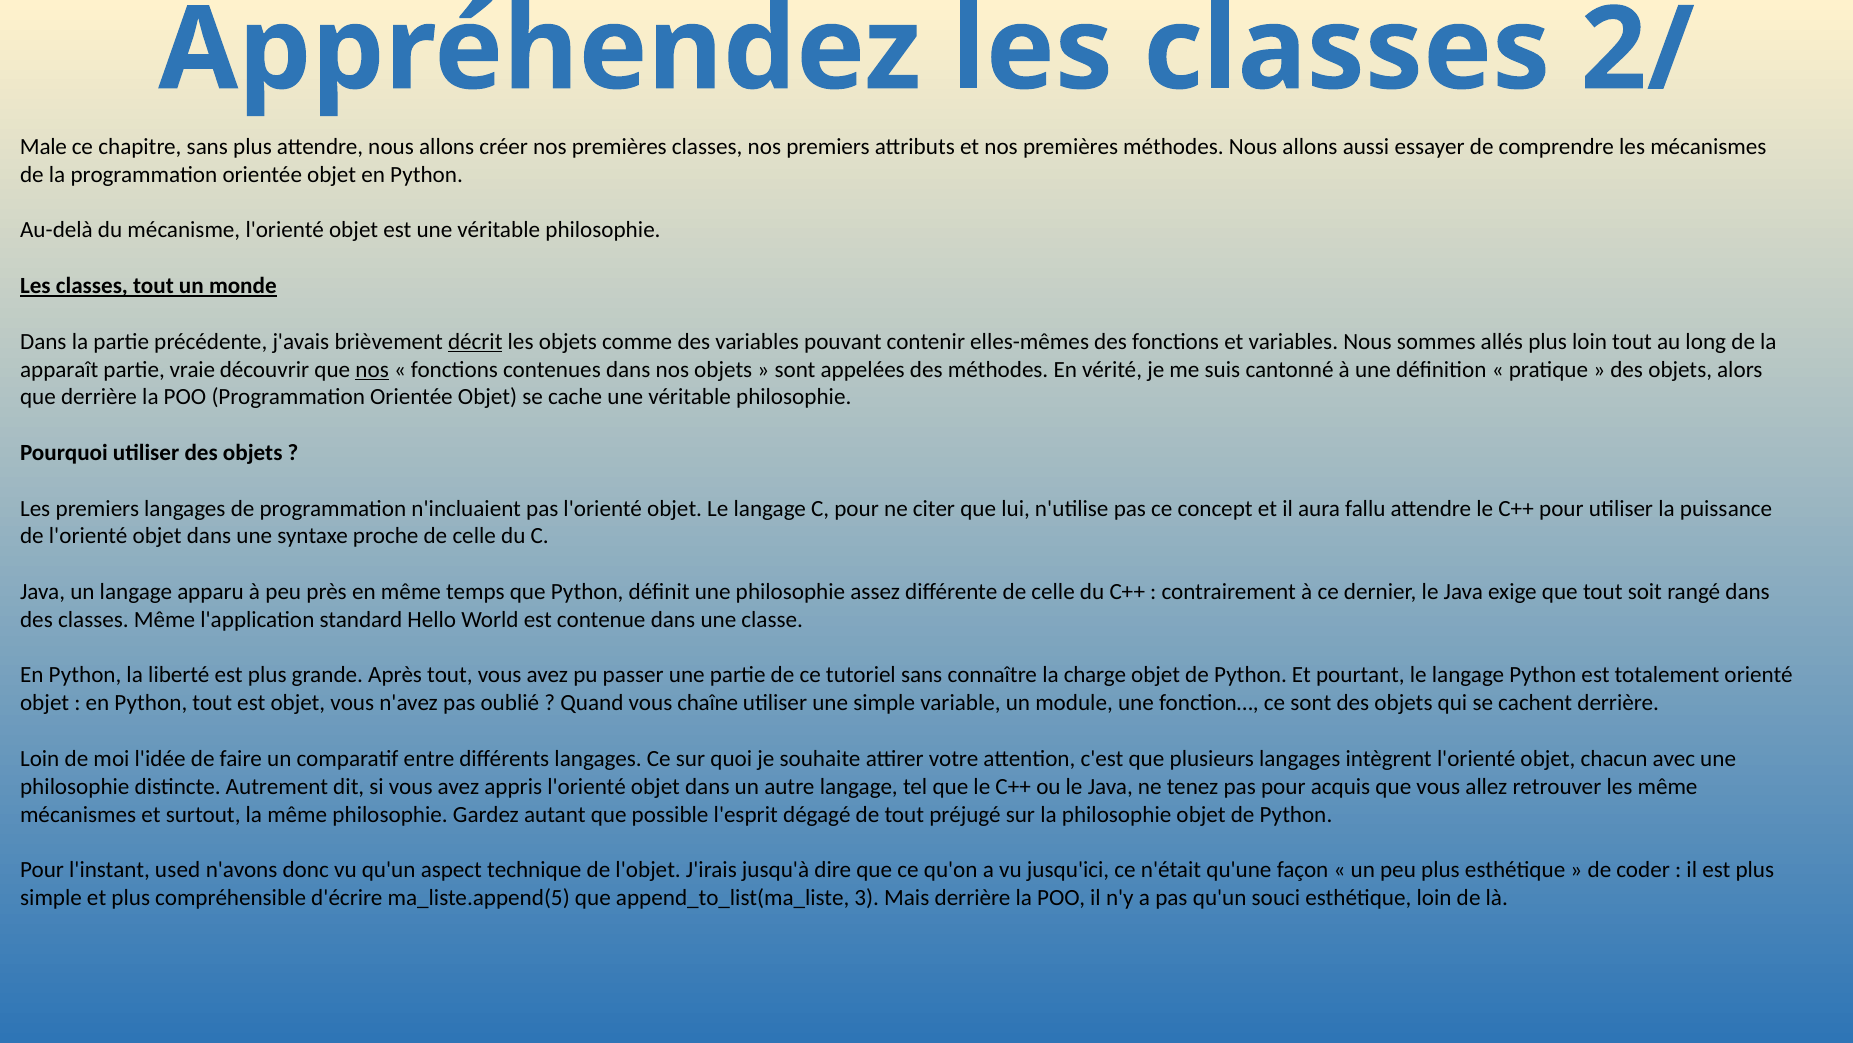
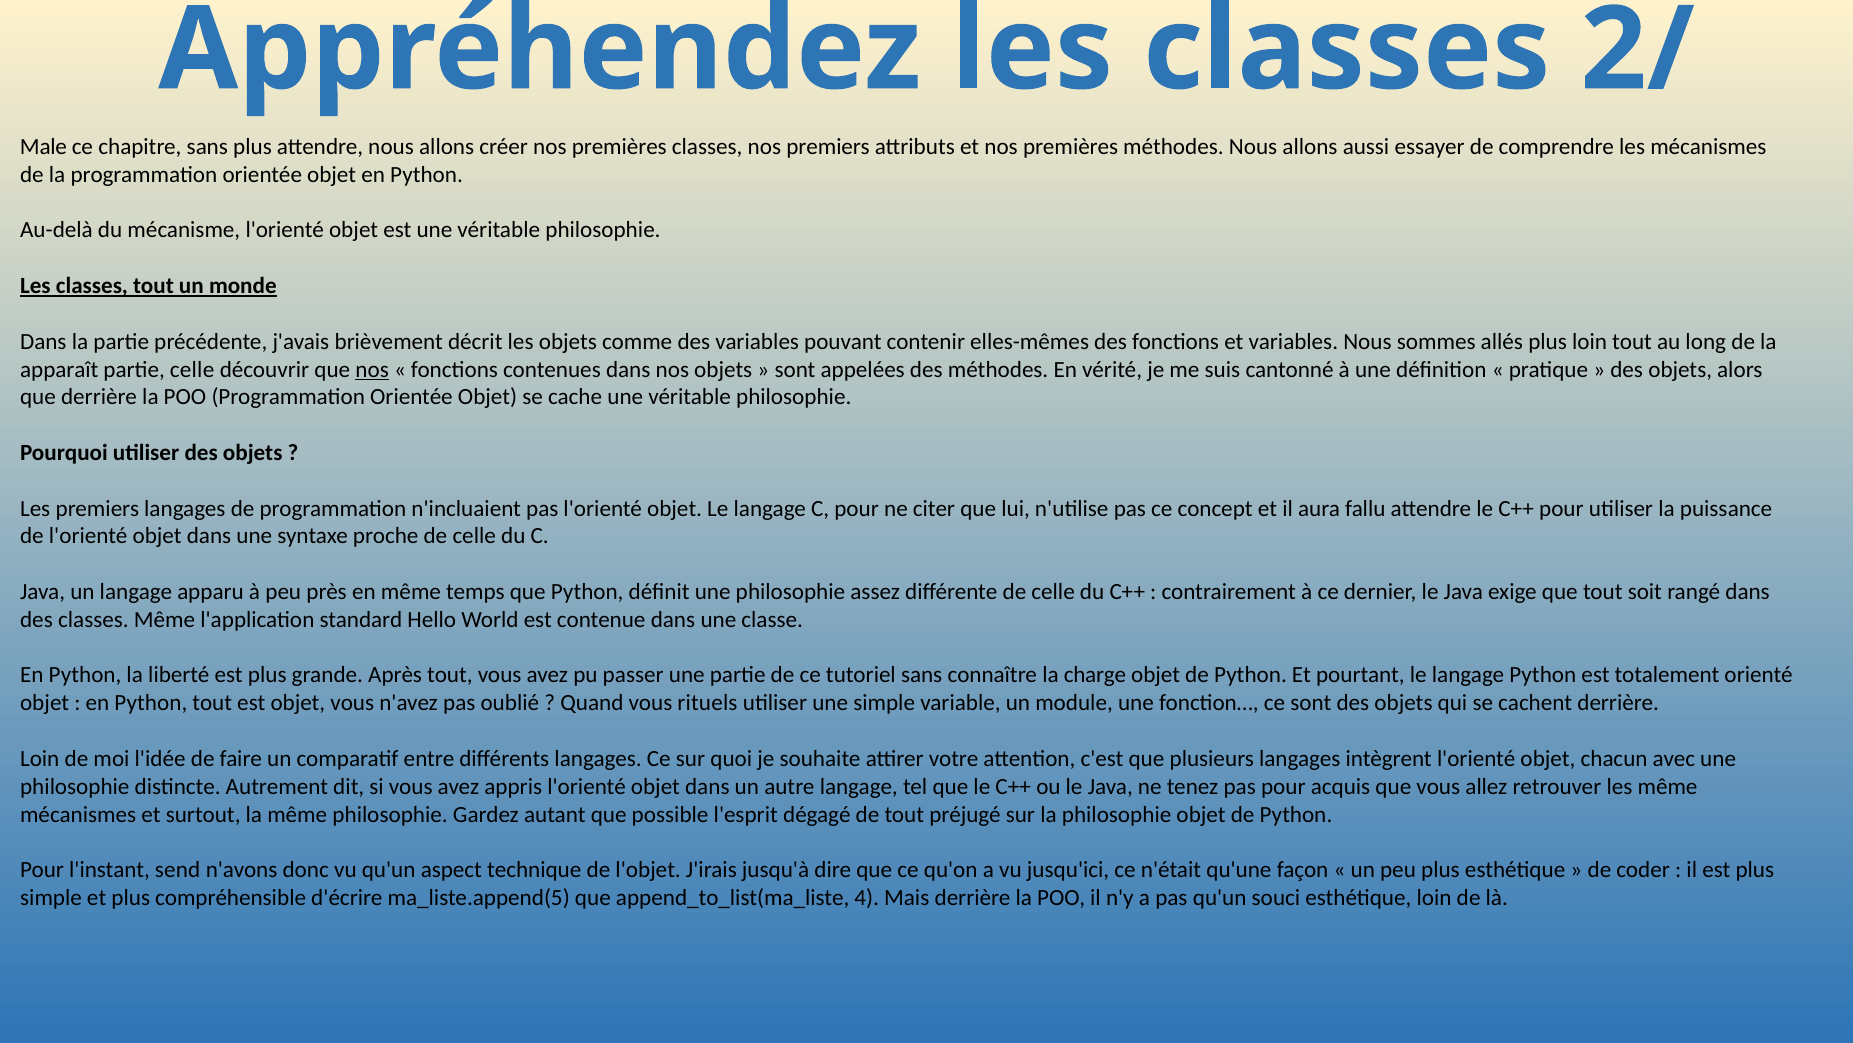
décrit underline: present -> none (475, 341)
partie vraie: vraie -> celle (192, 369)
chaîne: chaîne -> rituels (707, 703)
used: used -> send (178, 869)
3: 3 -> 4 (867, 897)
